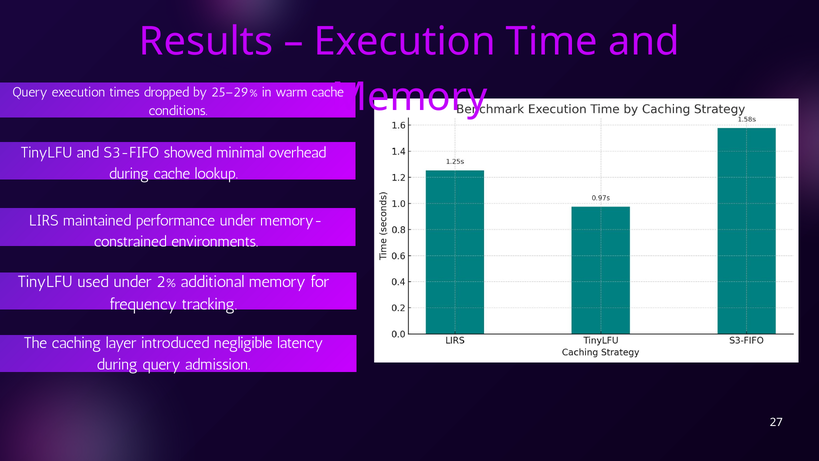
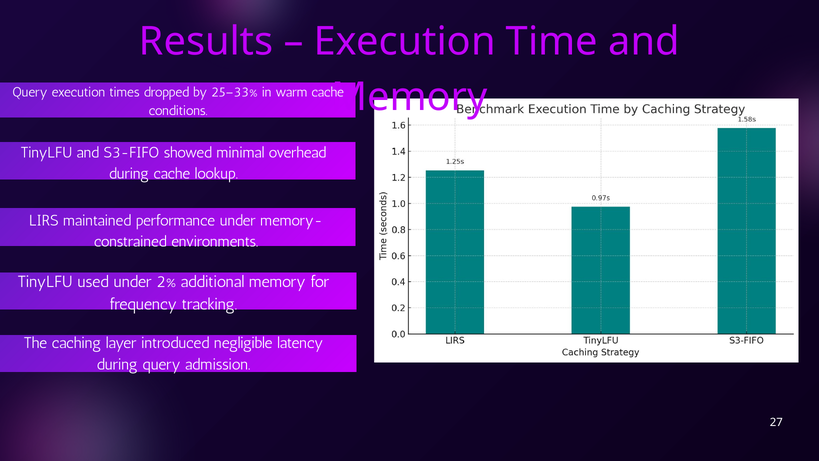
25–29%: 25–29% -> 25–33% (234, 92)
